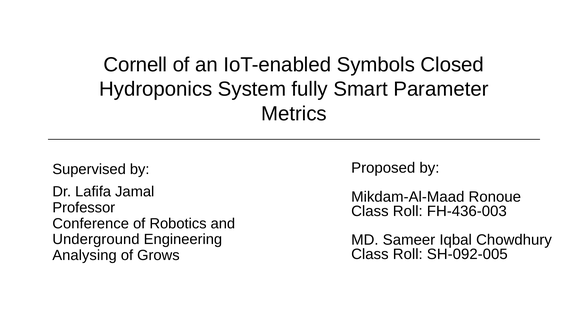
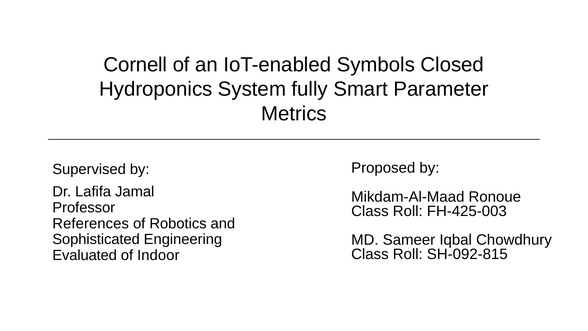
FH-436-003: FH-436-003 -> FH-425-003 (467, 211)
Conference: Conference -> References (91, 223)
Underground: Underground -> Sophisticated (96, 239)
SH-092-005: SH-092-005 -> SH-092-815 (467, 254)
Analysing: Analysing -> Evaluated (85, 255)
Grows: Grows -> Indoor (158, 255)
